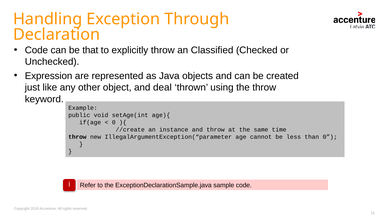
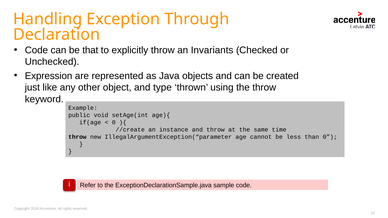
Classified: Classified -> Invariants (212, 50)
deal: deal -> type (162, 88)
